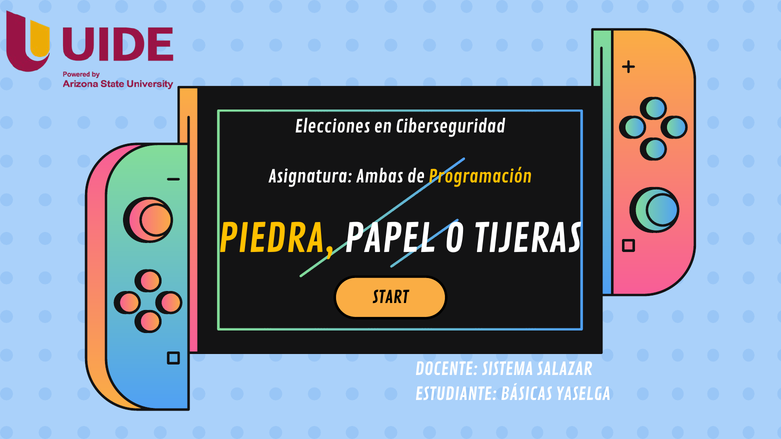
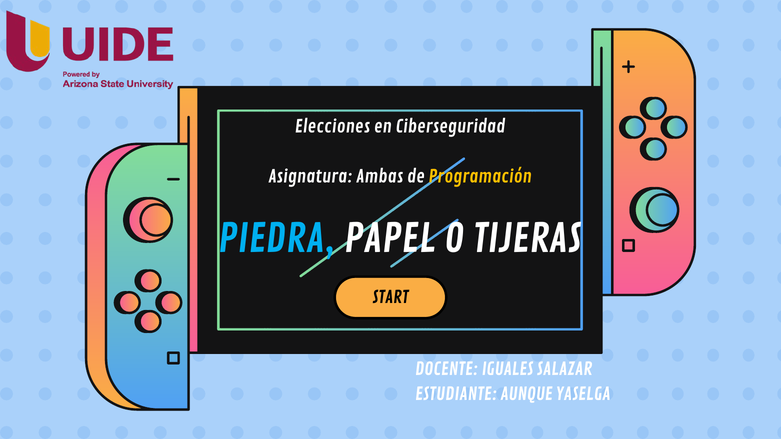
PIEDRA colour: yellow -> light blue (277, 239)
SISTEMA: SISTEMA -> IGUALES (507, 370)
BÁSICAS: BÁSICAS -> AUNQUE (527, 395)
